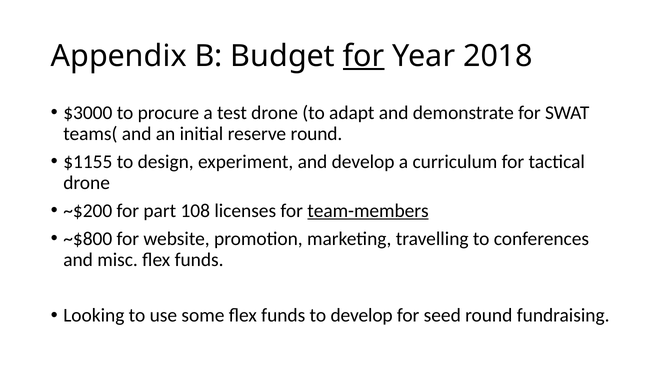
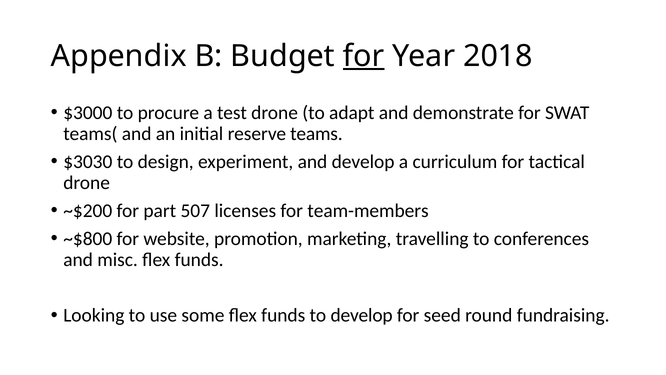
reserve round: round -> teams (316, 134)
$1155: $1155 -> $3030 (88, 162)
108: 108 -> 507 (195, 210)
team-members underline: present -> none (368, 210)
